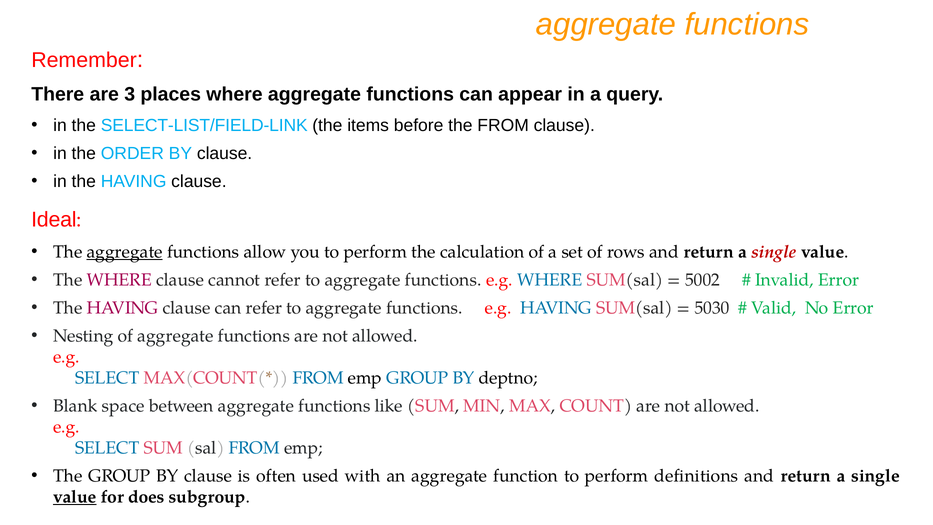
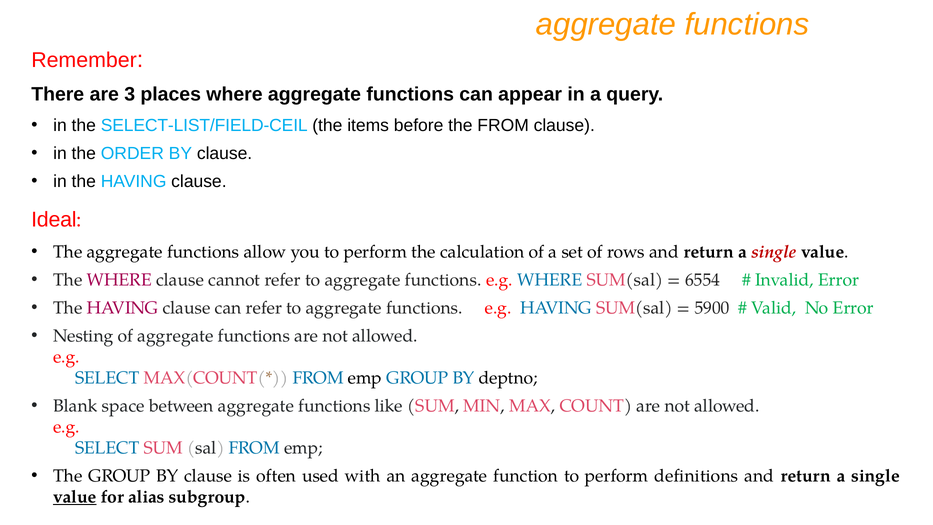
SELECT-LIST/FIELD-LINK: SELECT-LIST/FIELD-LINK -> SELECT-LIST/FIELD-CEIL (204, 125)
aggregate underline: present -> none (125, 252)
5002: 5002 -> 6554 (703, 280)
5030: 5030 -> 5900 (712, 308)
does: does -> alias (146, 497)
